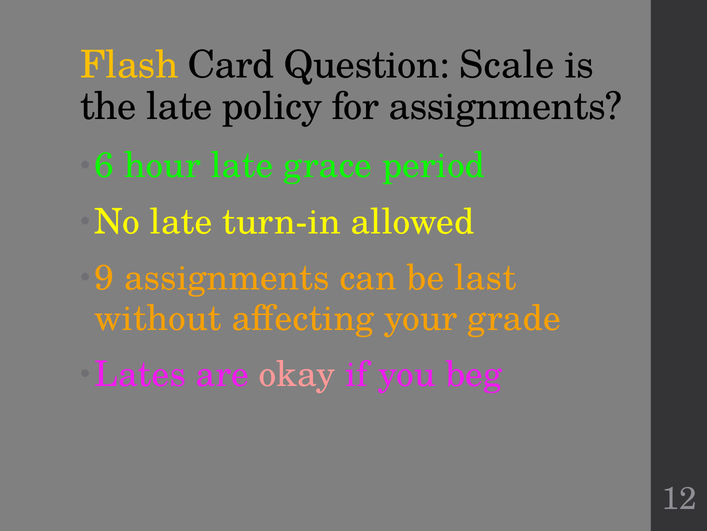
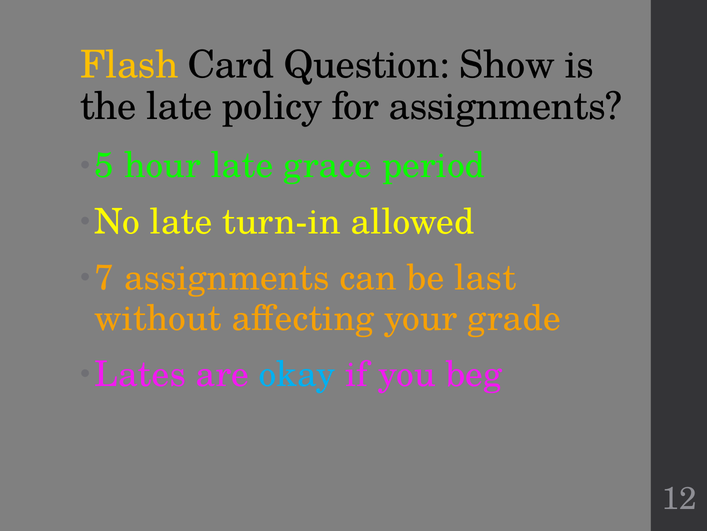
Scale: Scale -> Show (507, 65)
6: 6 -> 5 (104, 166)
9: 9 -> 7 (104, 278)
okay colour: pink -> light blue (297, 374)
